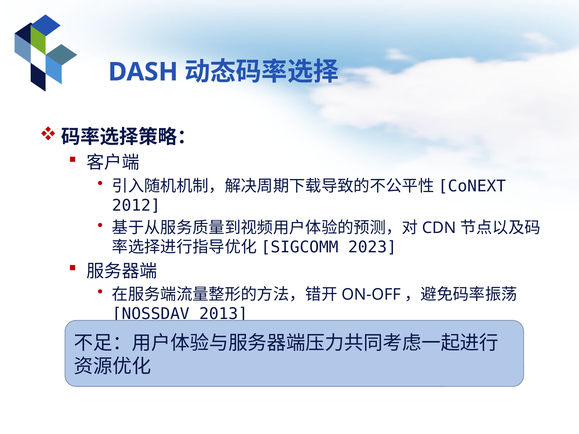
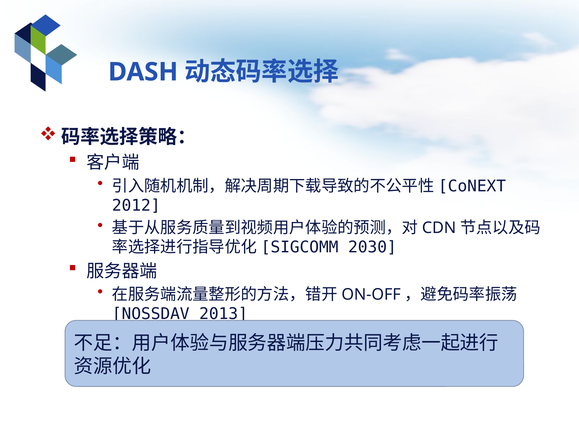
2023: 2023 -> 2030 (372, 247)
